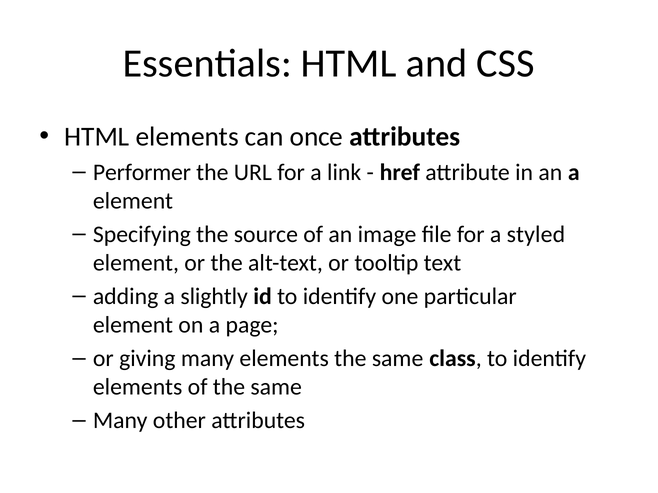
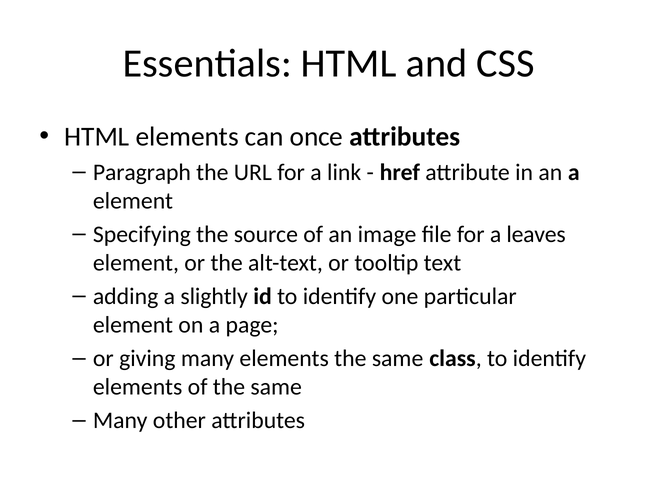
Performer: Performer -> Paragraph (142, 172)
styled: styled -> leaves (536, 235)
